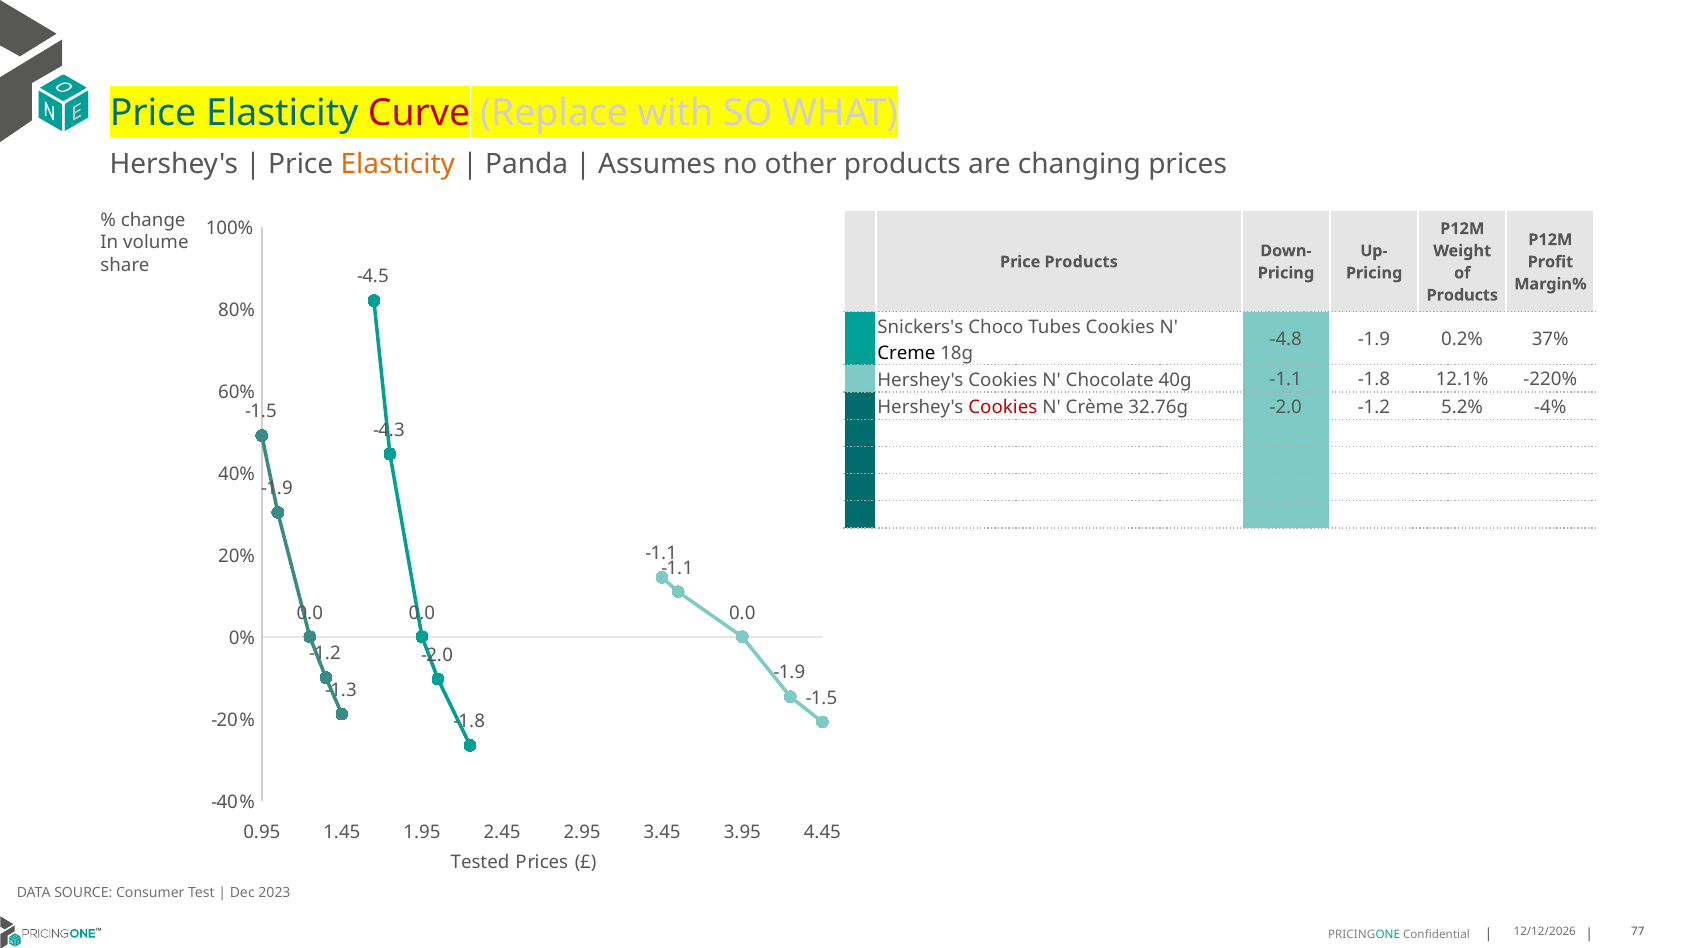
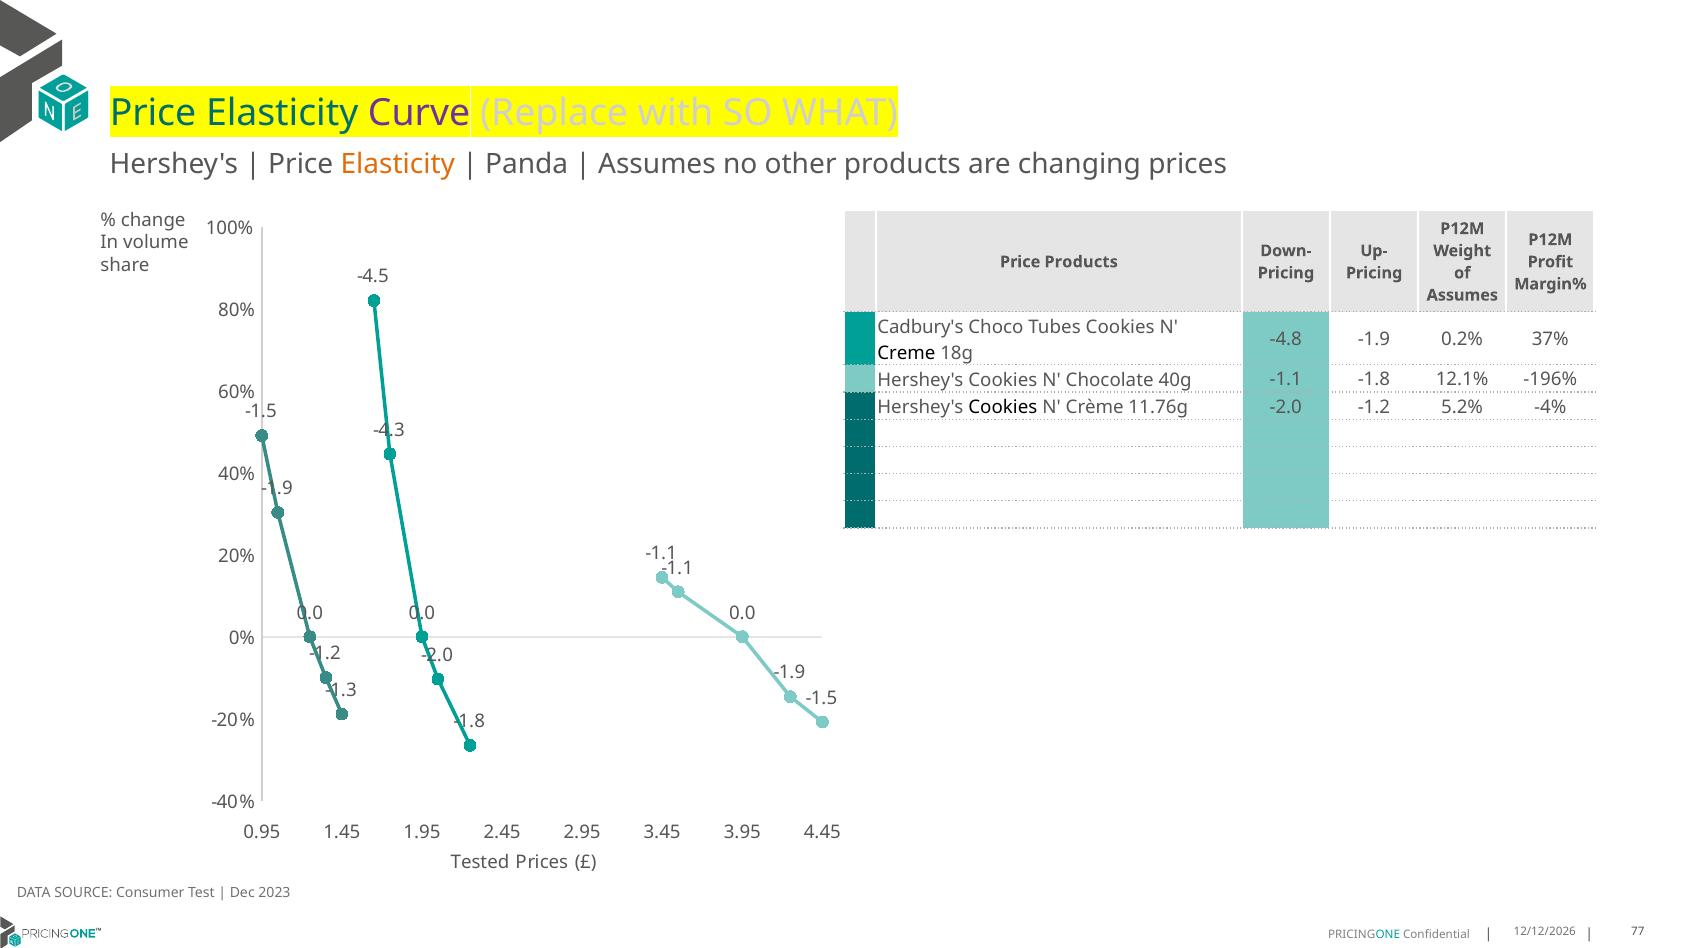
Curve colour: red -> purple (419, 113)
Products: Products -> Assumes (1462, 295)
Snickers's: Snickers's -> Cadbury's (920, 327)
-220%: -220% -> -196% (1550, 380)
Cookies colour: red -> black (1003, 407)
32.76g: 32.76g -> 11.76g (1158, 407)
